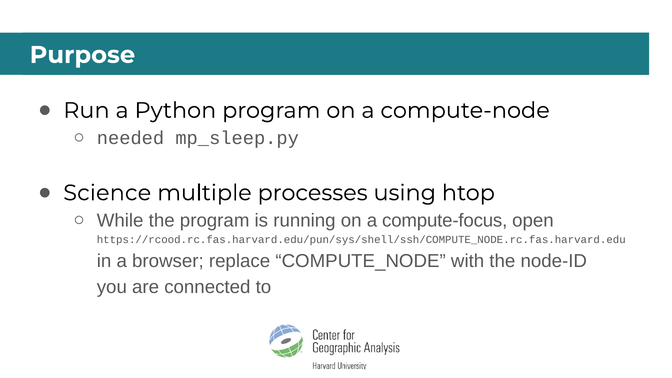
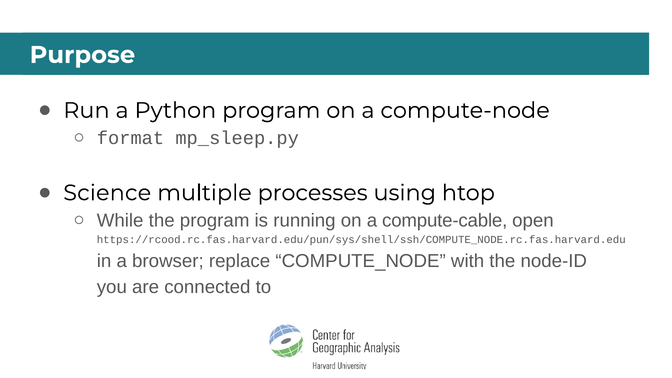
needed: needed -> format (131, 138)
compute-focus: compute-focus -> compute-cable (445, 221)
